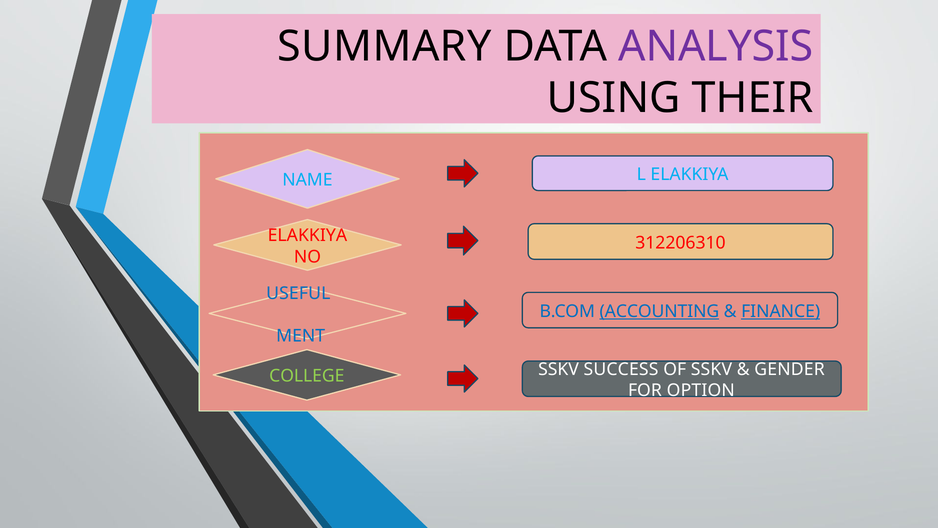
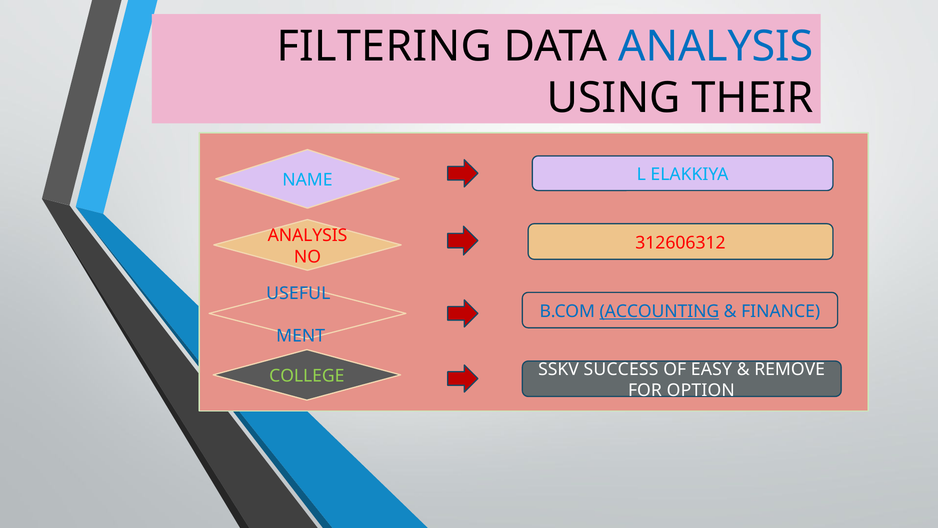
SUMMARY: SUMMARY -> FILTERING (384, 46)
ANALYSIS colour: purple -> blue (716, 46)
ELAKKIYA: ELAKKIYA -> ANALYSIS (307, 235)
312206310: 312206310 -> 312606312 (680, 243)
FINANCE underline: present -> none (781, 311)
OF SSKV: SSKV -> EASY (711, 369)
GENDER: GENDER -> REMOVE (790, 369)
